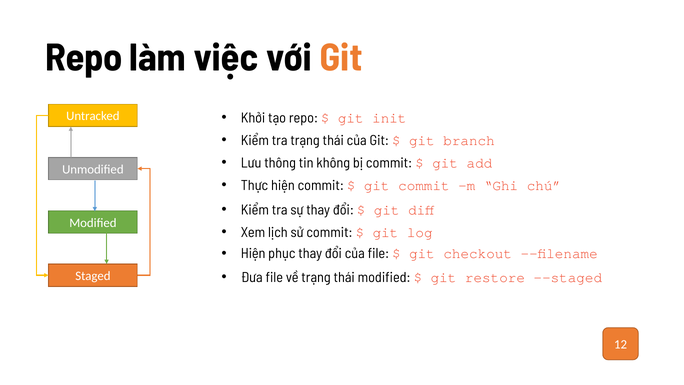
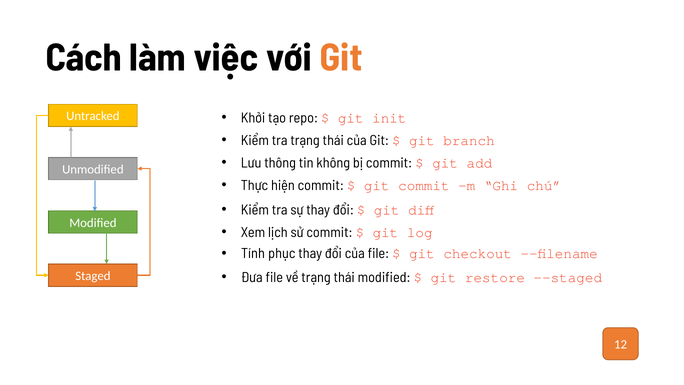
Repo: Repo -> Cách (84, 58)
Hiện: Hiện -> Tính (253, 254)
